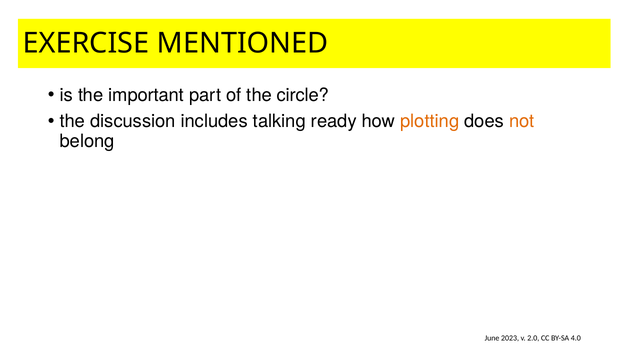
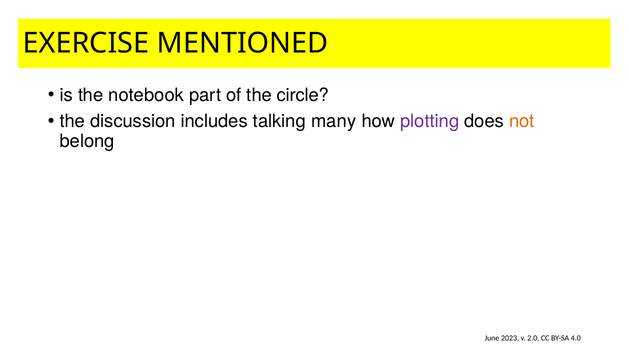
important: important -> notebook (146, 95)
ready: ready -> many (334, 121)
plotting colour: orange -> purple (430, 121)
